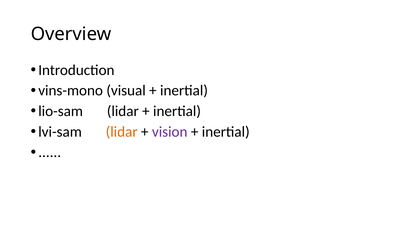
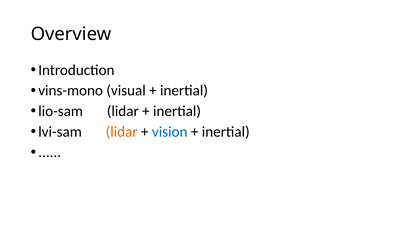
vision colour: purple -> blue (170, 132)
